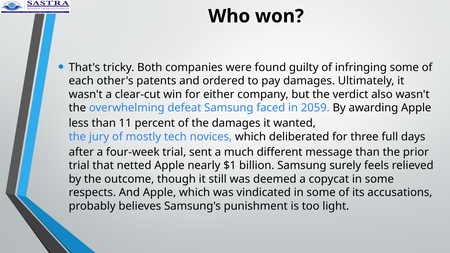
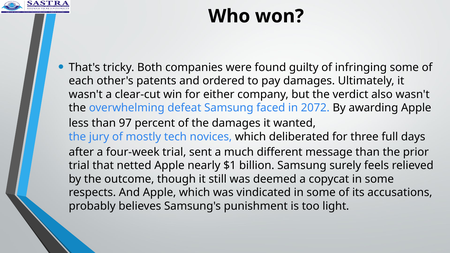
2059: 2059 -> 2072 (315, 108)
11: 11 -> 97 (125, 123)
